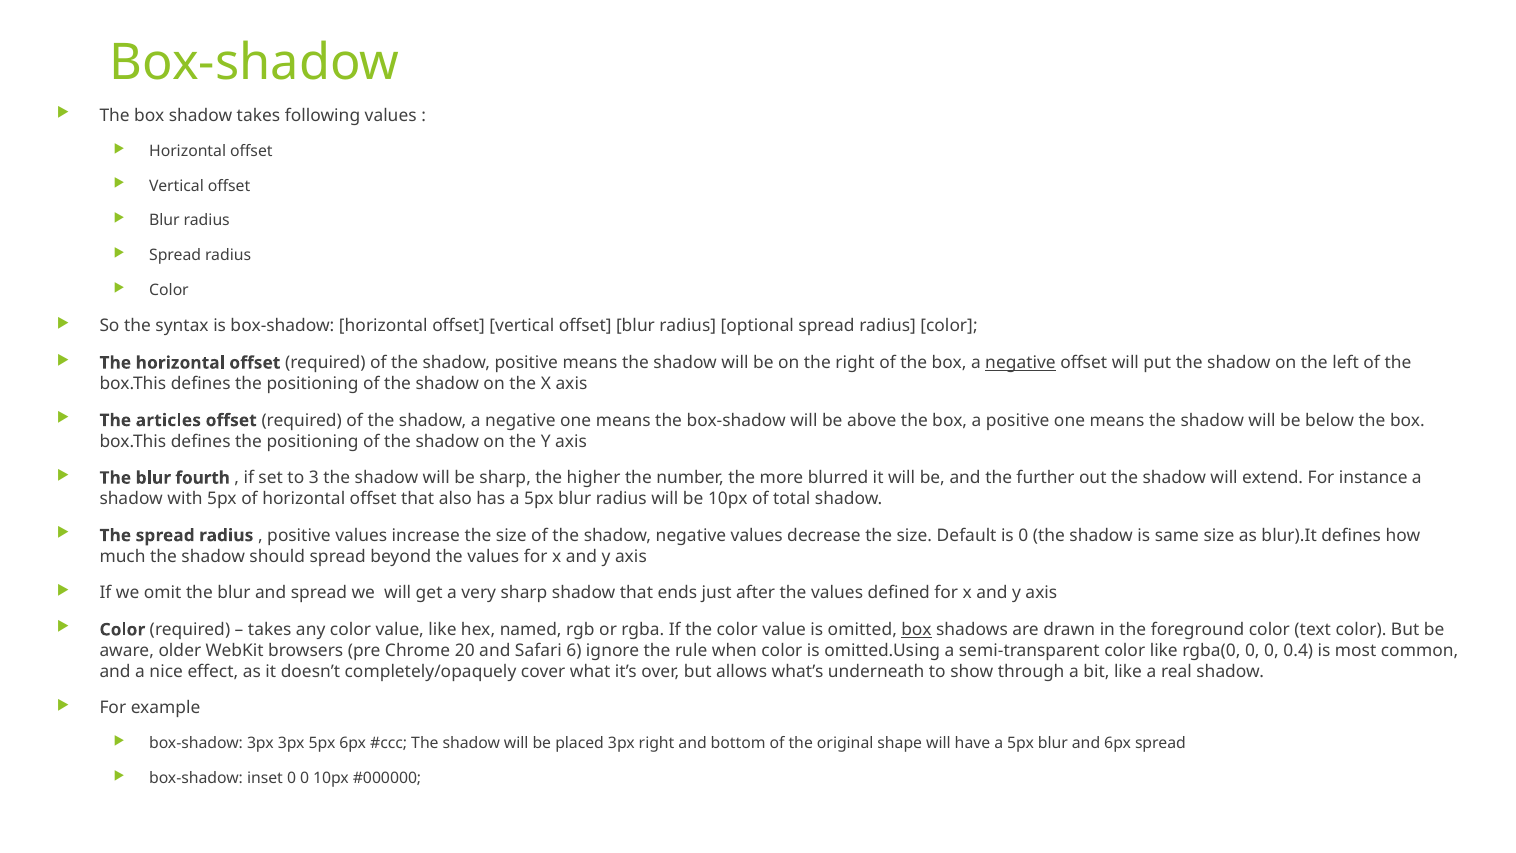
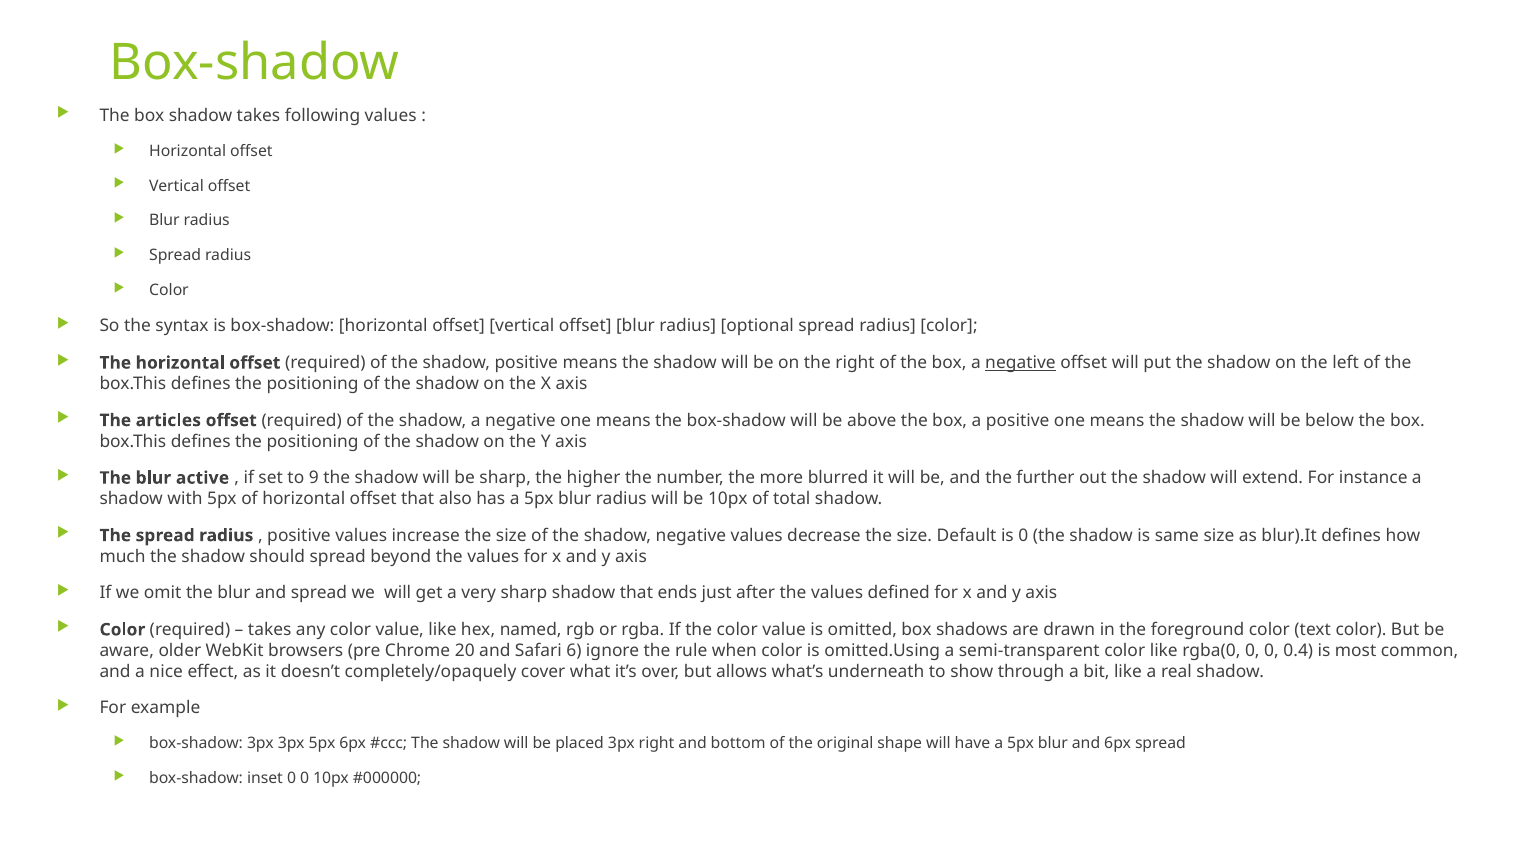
fourth: fourth -> active (202, 478)
3: 3 -> 9 (314, 478)
box underline: present -> none (916, 630)
